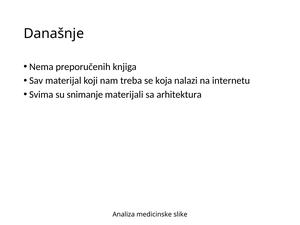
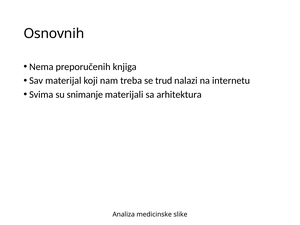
Današnje: Današnje -> Osnovnih (54, 34)
koja: koja -> trud (164, 81)
